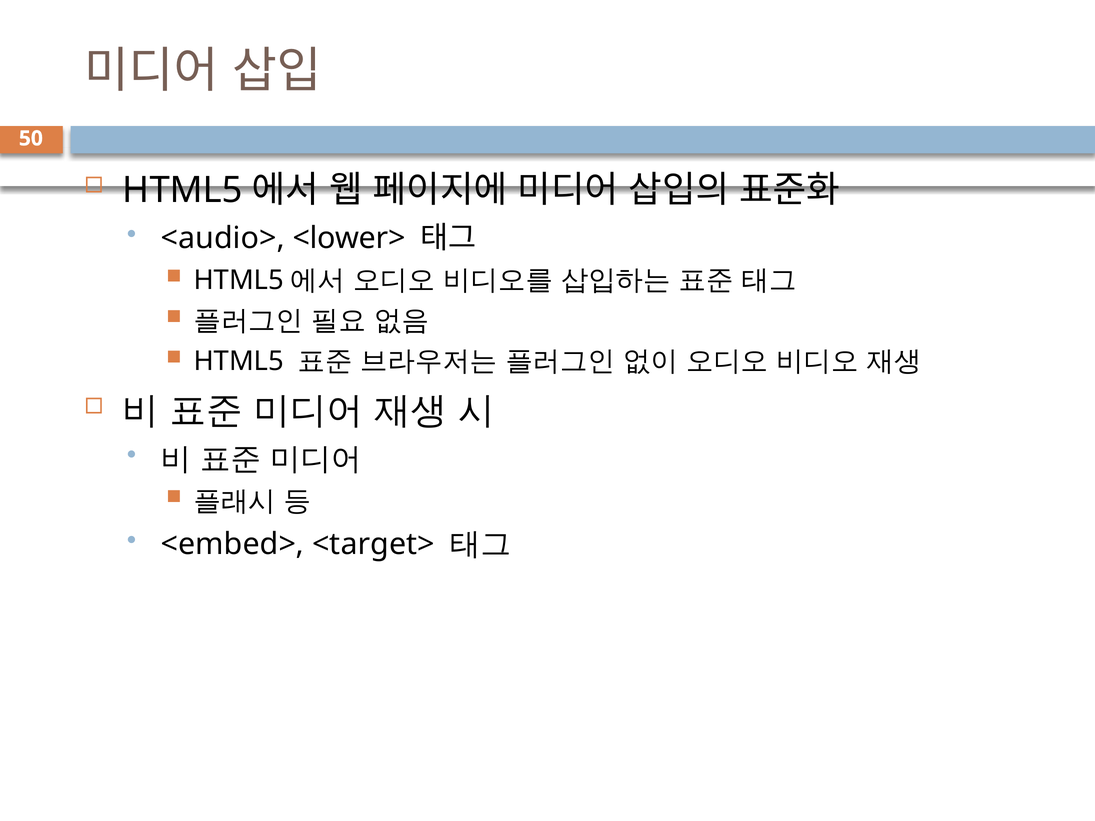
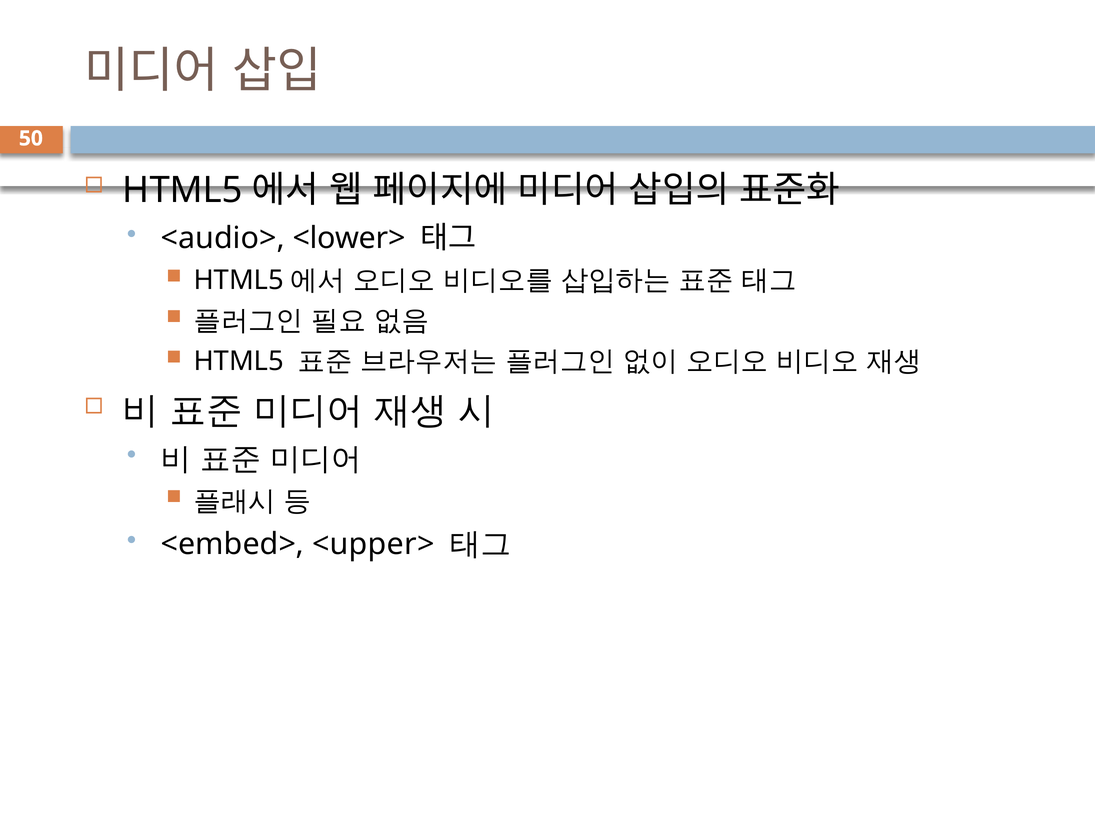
<target>: <target> -> <upper> (373, 544)
